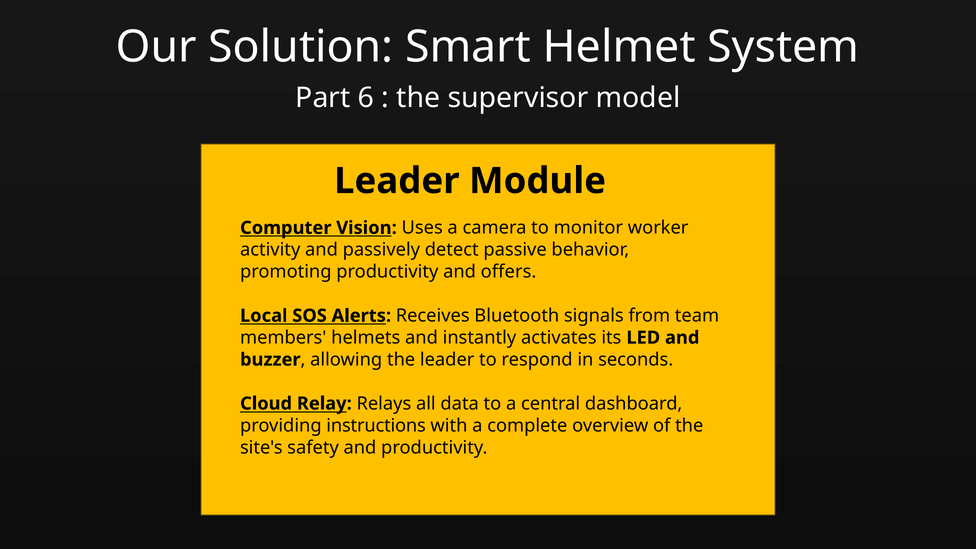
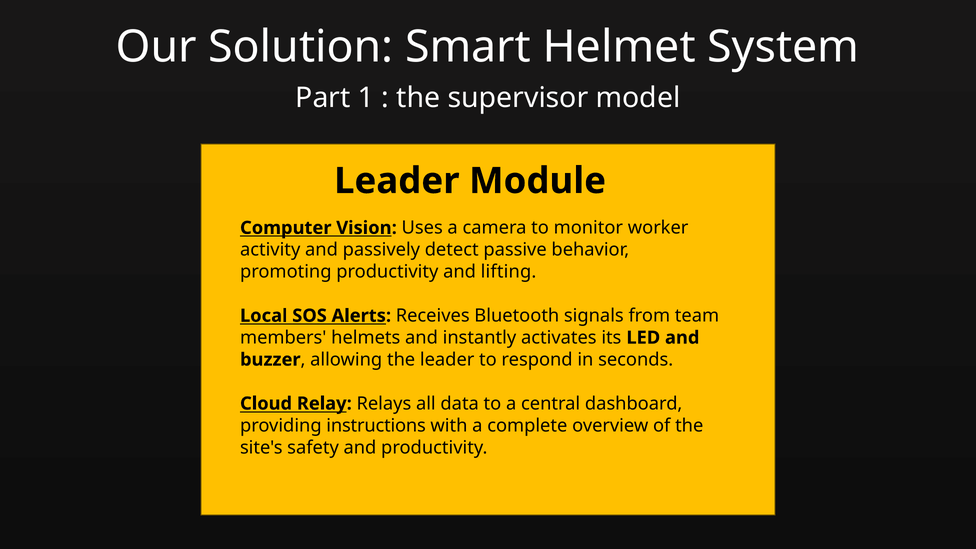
6: 6 -> 1 (366, 98)
offers: offers -> lifting (509, 272)
